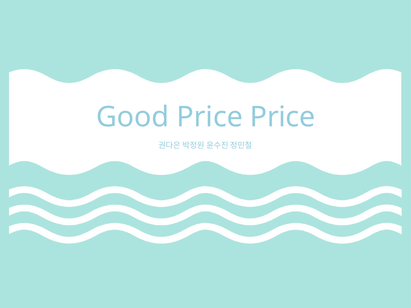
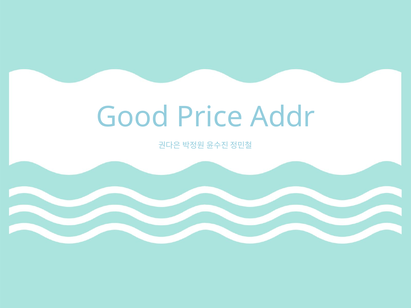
Price Price: Price -> Addr (283, 117)
